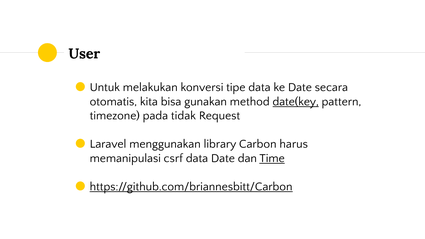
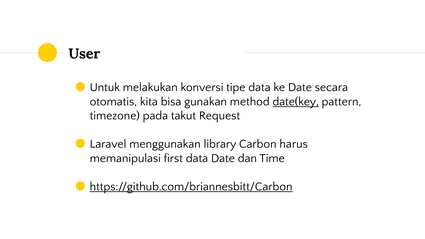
tidak: tidak -> takut (184, 116)
csrf: csrf -> first (173, 158)
Time underline: present -> none (272, 158)
